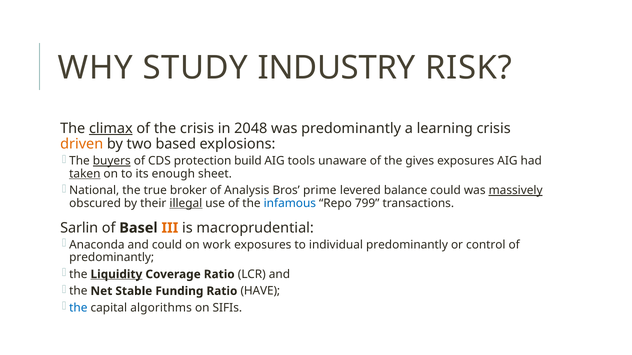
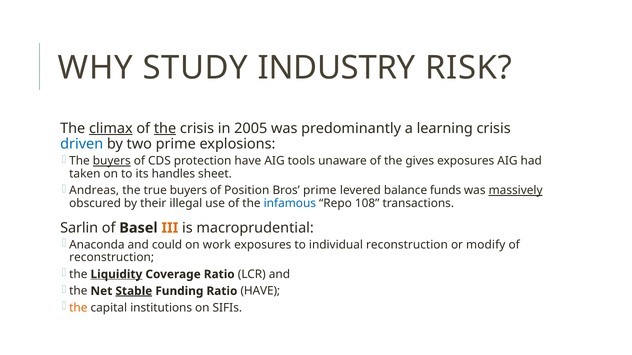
the underline: none -> present (165, 129)
2048: 2048 -> 2005 (251, 129)
driven colour: orange -> blue (82, 144)
two based: based -> prime (176, 144)
protection build: build -> have (248, 161)
taken underline: present -> none (85, 174)
enough: enough -> handles (173, 174)
National: National -> Andreas (94, 191)
true broker: broker -> buyers (188, 191)
Analysis: Analysis -> Position (247, 191)
balance could: could -> funds (446, 191)
illegal underline: present -> none (186, 203)
799: 799 -> 108 (367, 203)
individual predominantly: predominantly -> reconstruction (407, 245)
control: control -> modify (486, 245)
predominantly: predominantly -> reconstruction (112, 258)
Stable underline: none -> present (134, 291)
the colour: blue -> orange (78, 308)
algorithms: algorithms -> institutions (161, 308)
